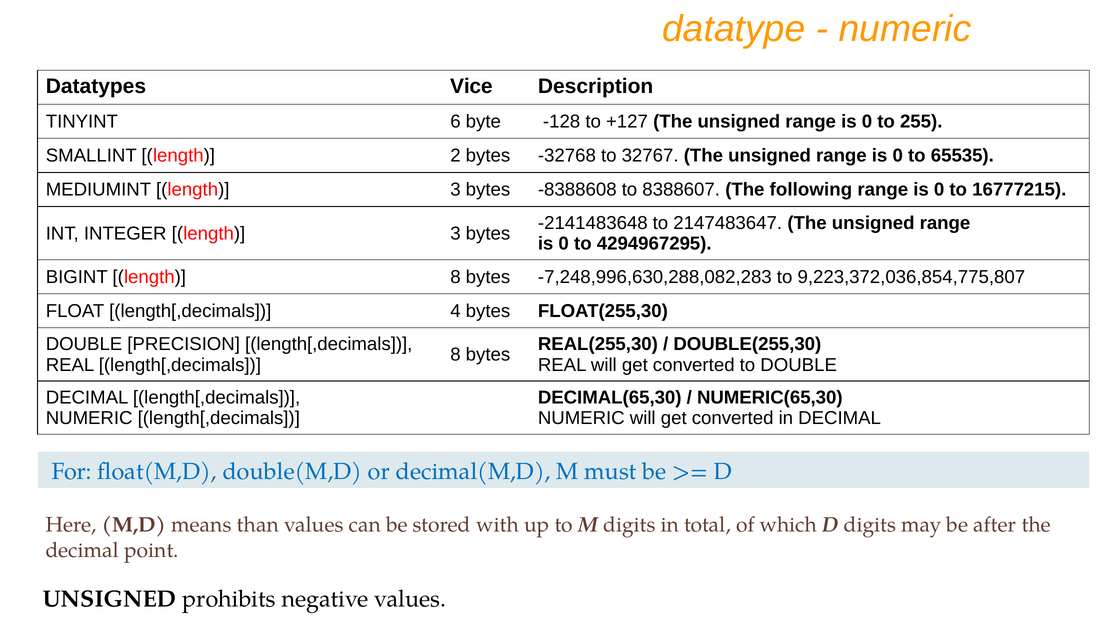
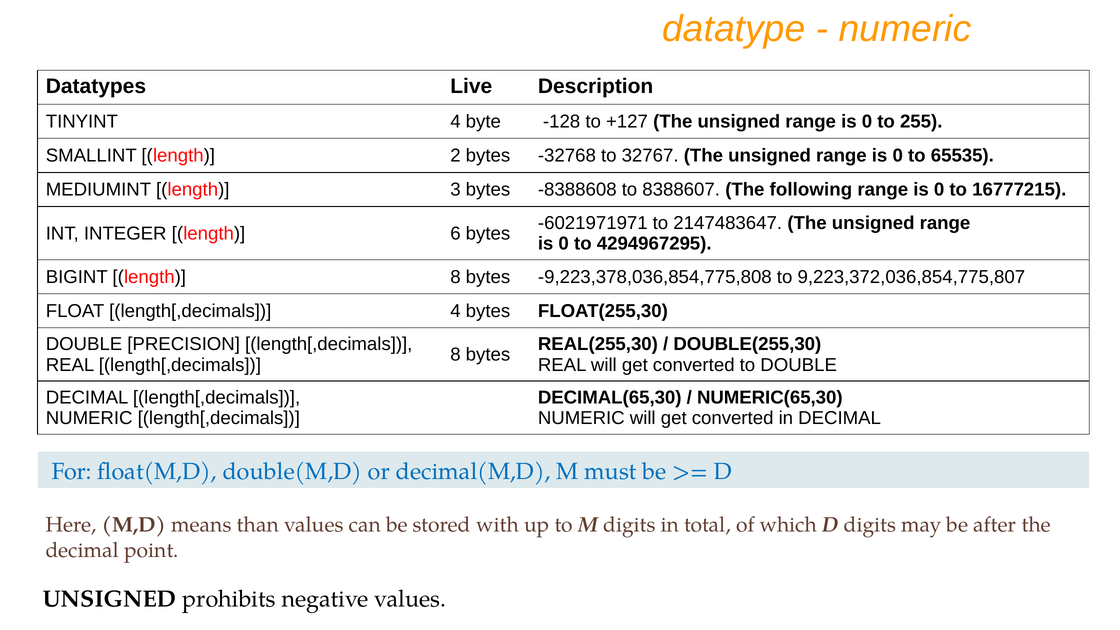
Vice: Vice -> Live (471, 87)
TINYINT 6: 6 -> 4 (456, 122)
-2141483648: -2141483648 -> -6021971971 (593, 223)
INTEGER length 3: 3 -> 6 (456, 233)
-7,248,996,630,288,082,283: -7,248,996,630,288,082,283 -> -9,223,378,036,854,775,808 (655, 277)
